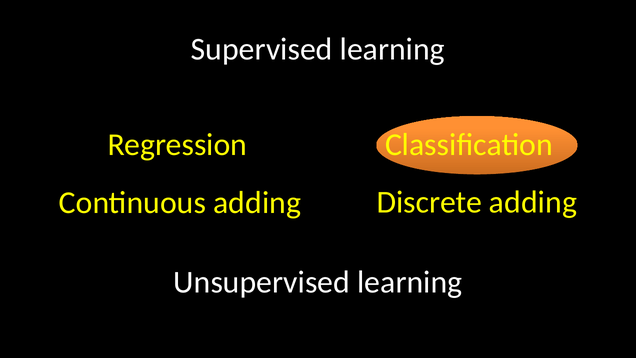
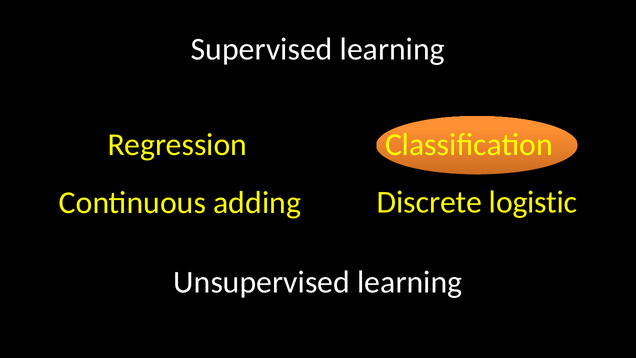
Discrete adding: adding -> logistic (533, 202)
